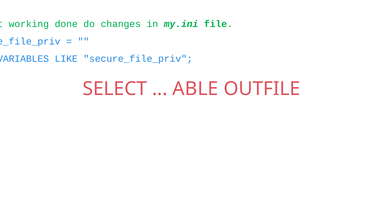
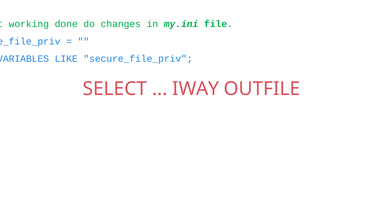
ABLE: ABLE -> IWAY (196, 88)
